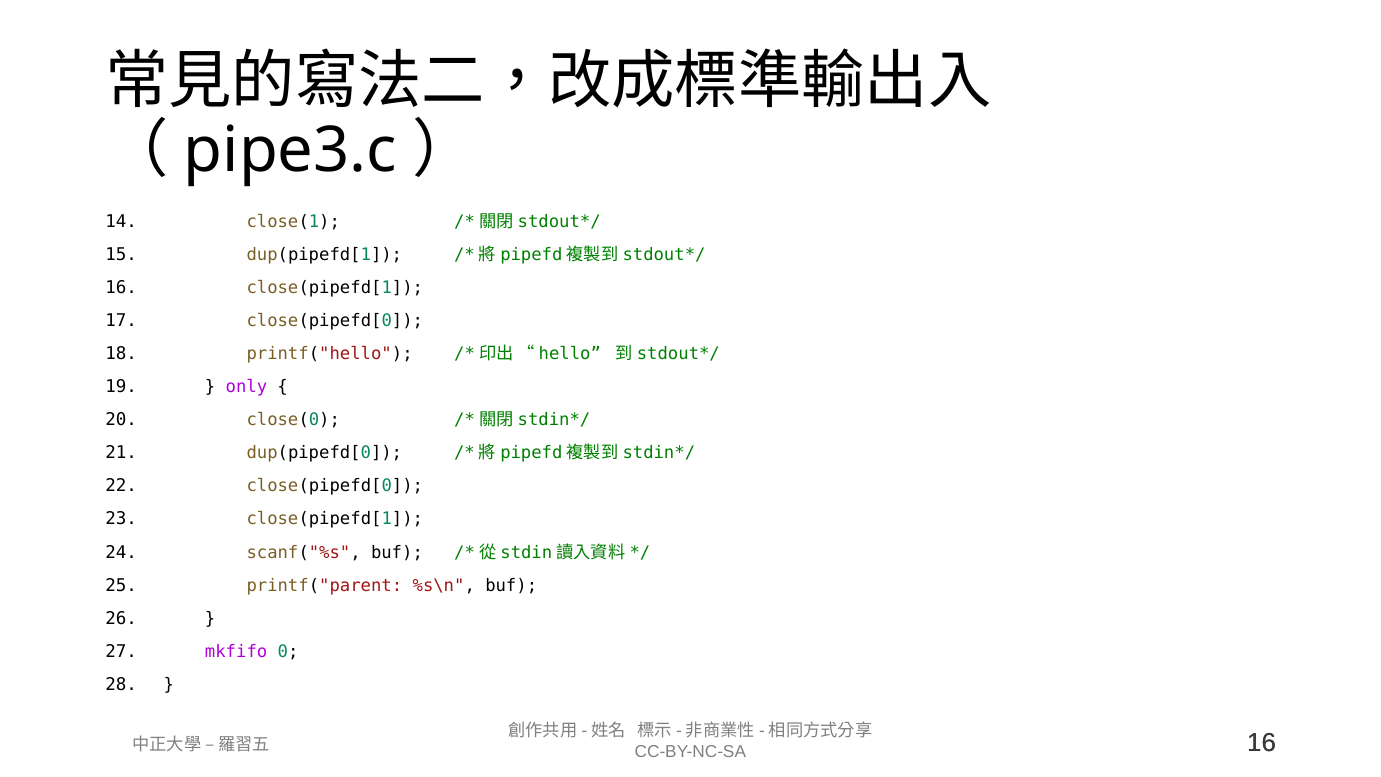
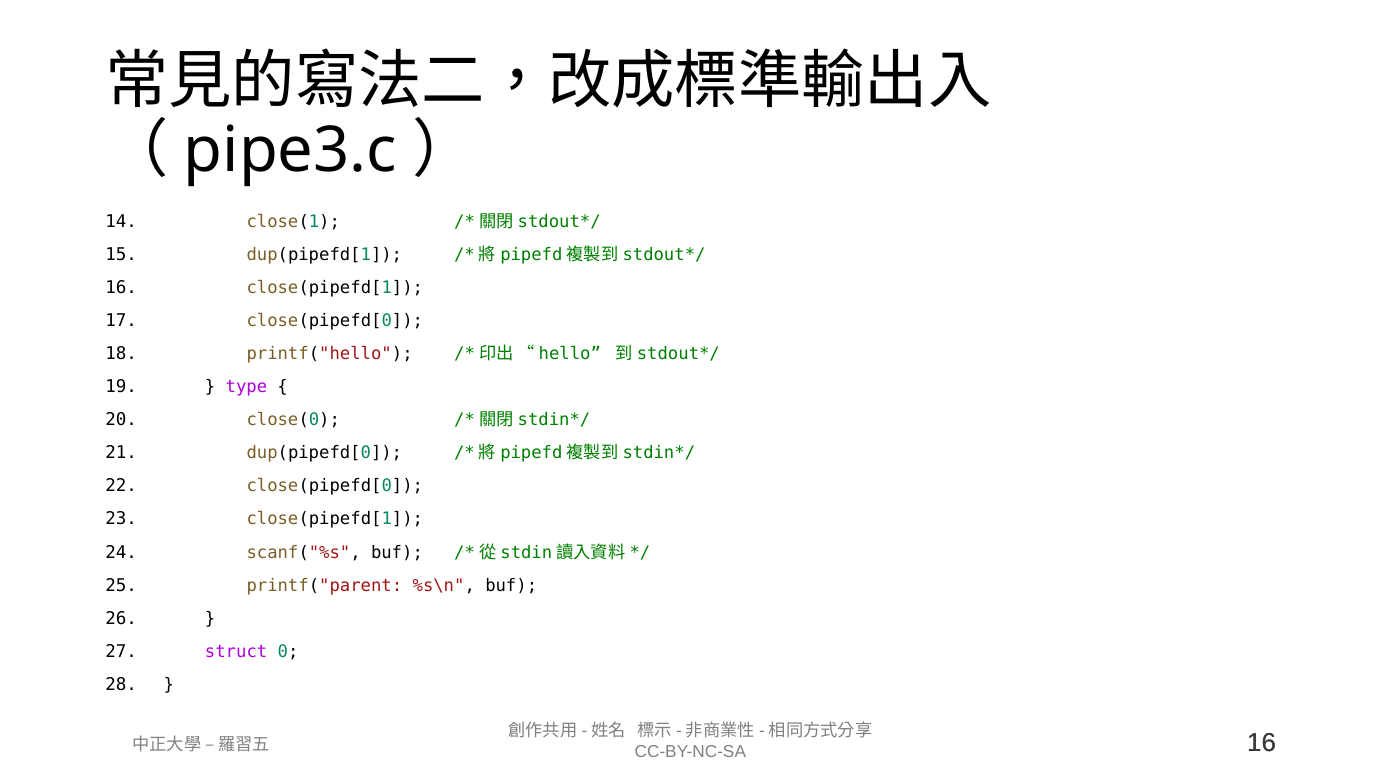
only: only -> type (246, 387)
mkfifo: mkfifo -> struct (236, 651)
